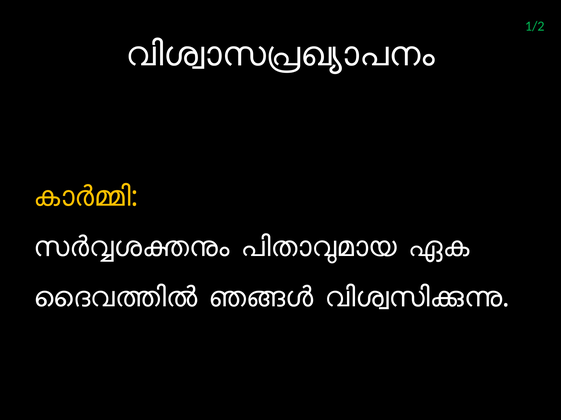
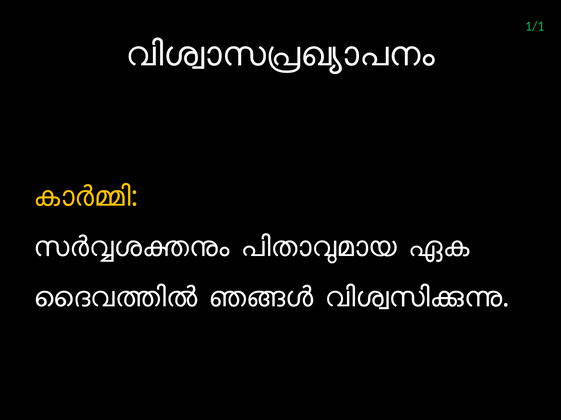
1/2: 1/2 -> 1/1 (535, 26)
